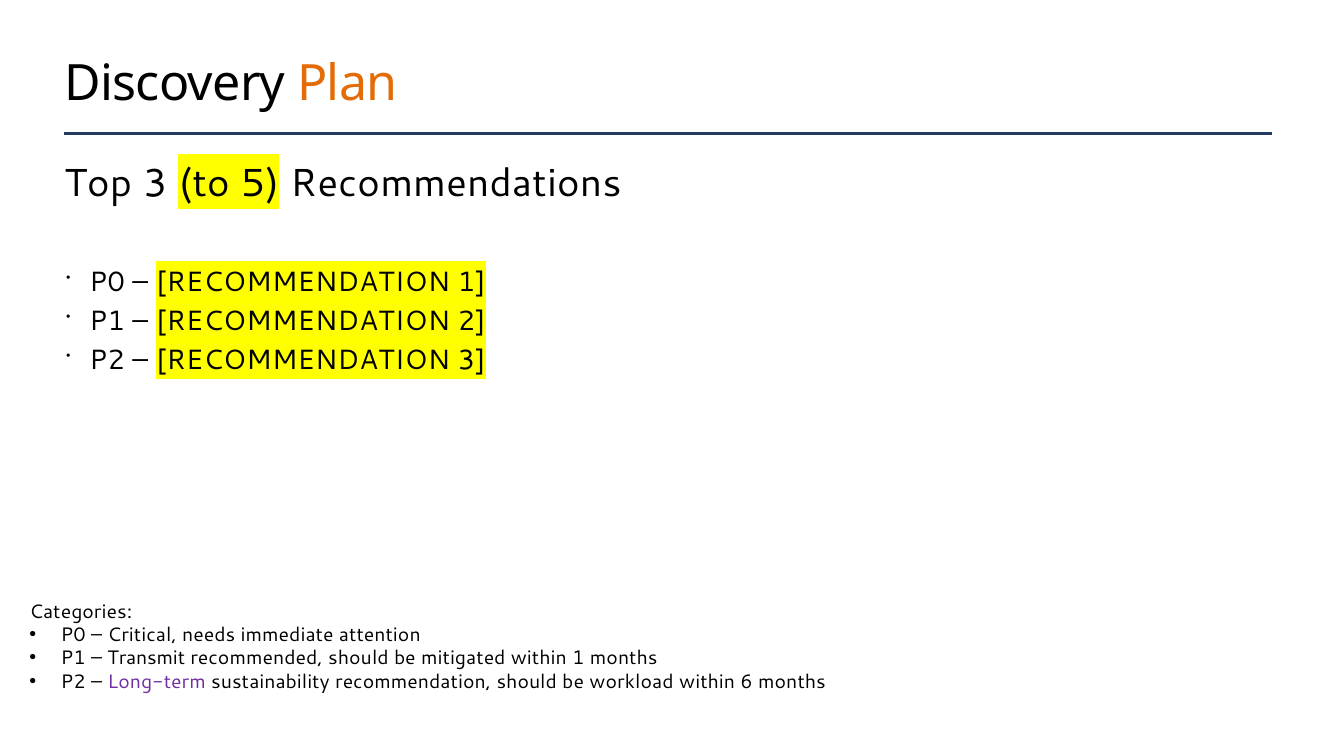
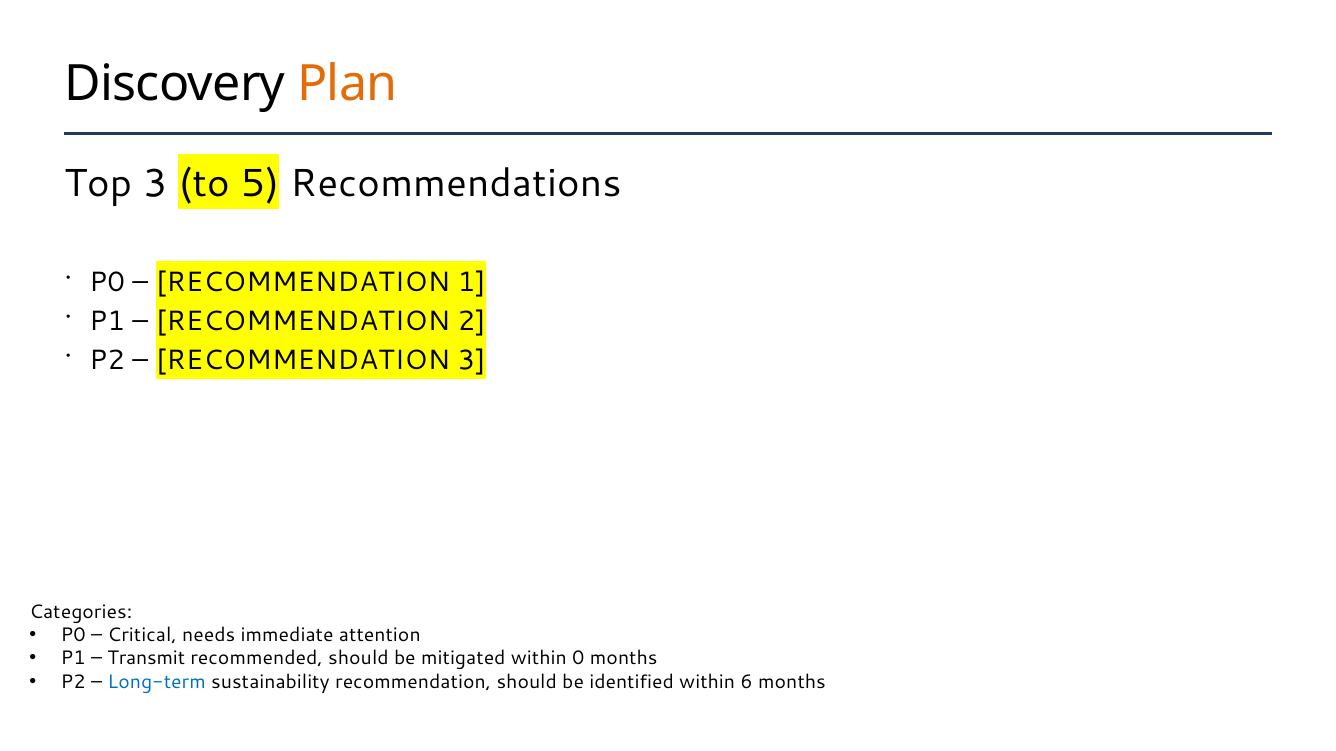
within 1: 1 -> 0 (578, 659)
Long-term colour: purple -> blue (157, 682)
workload: workload -> identified (632, 682)
